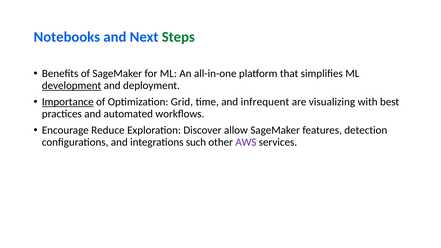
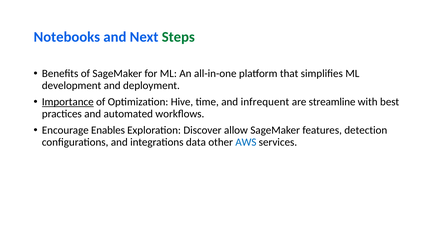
development underline: present -> none (72, 85)
Grid: Grid -> Hive (182, 102)
visualizing: visualizing -> streamline (332, 102)
Reduce: Reduce -> Enables (108, 130)
such: such -> data (196, 142)
AWS colour: purple -> blue (246, 142)
